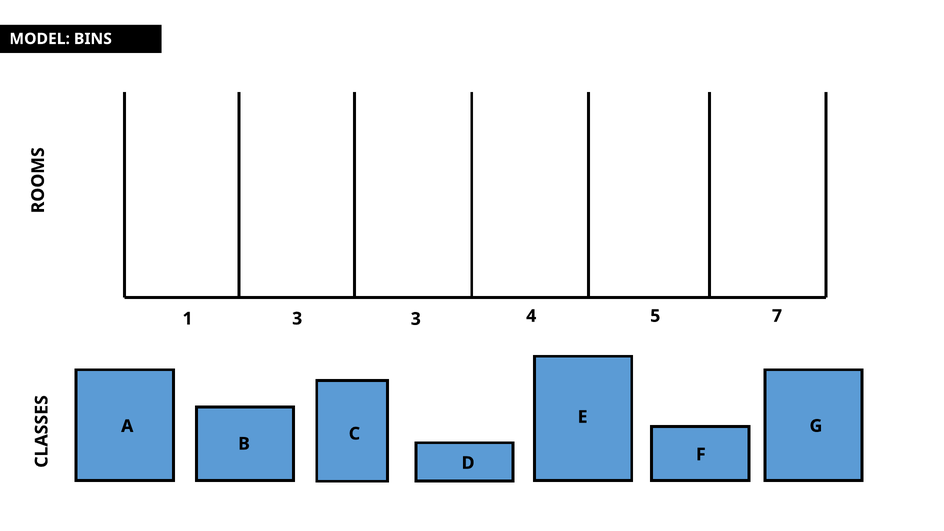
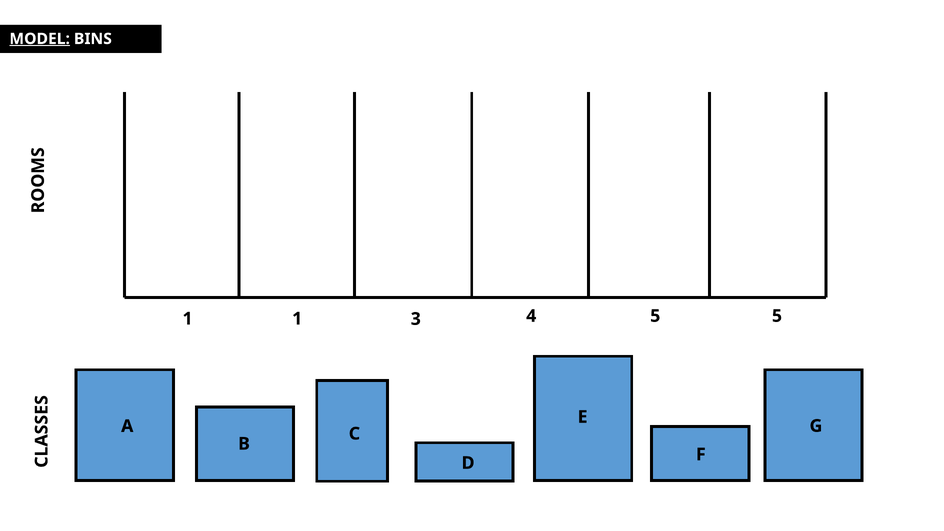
MODEL underline: none -> present (40, 39)
1 3: 3 -> 1 (297, 319)
5 7: 7 -> 5 (777, 316)
